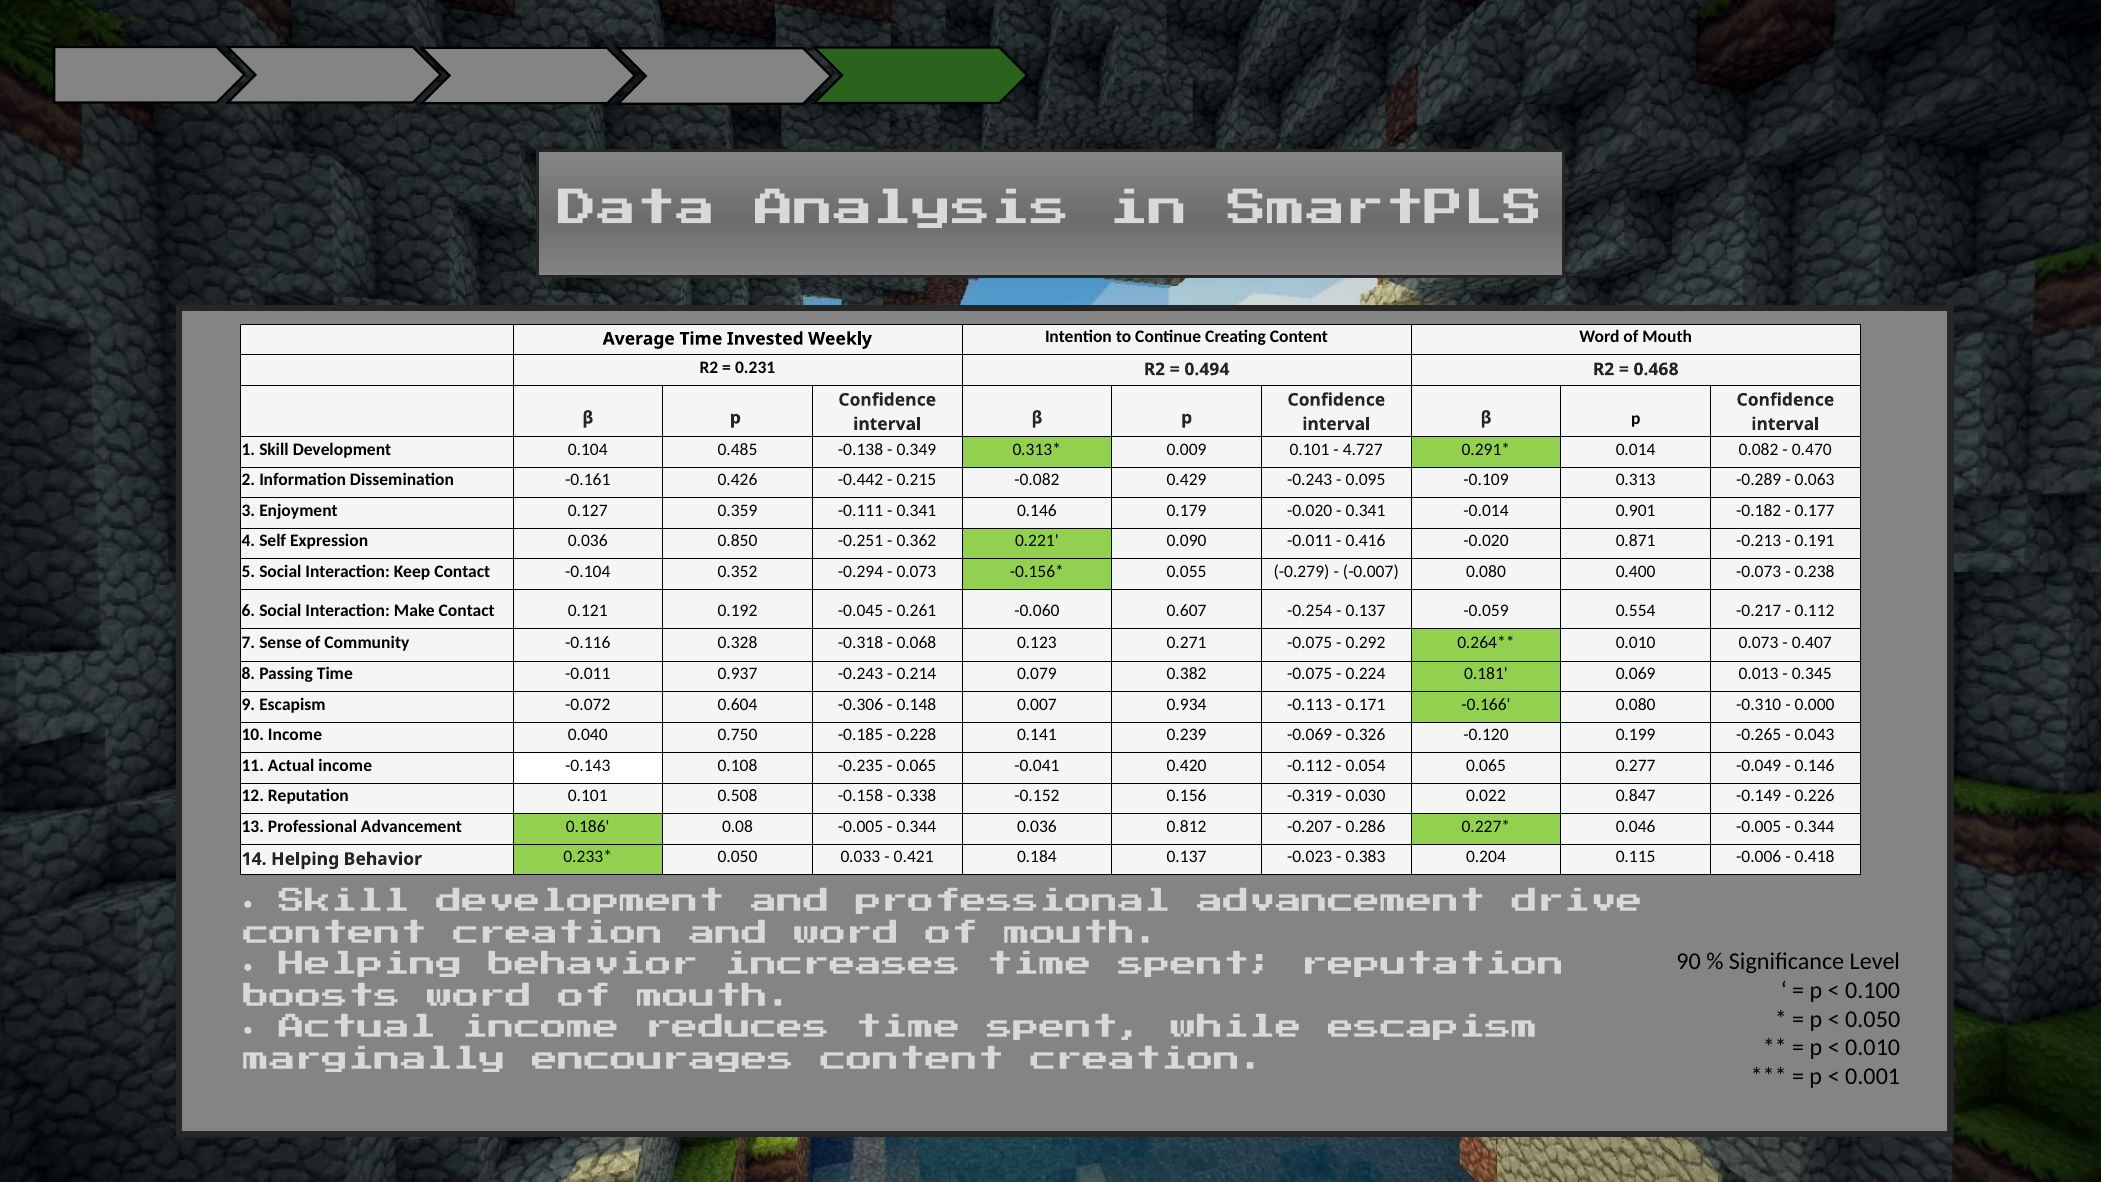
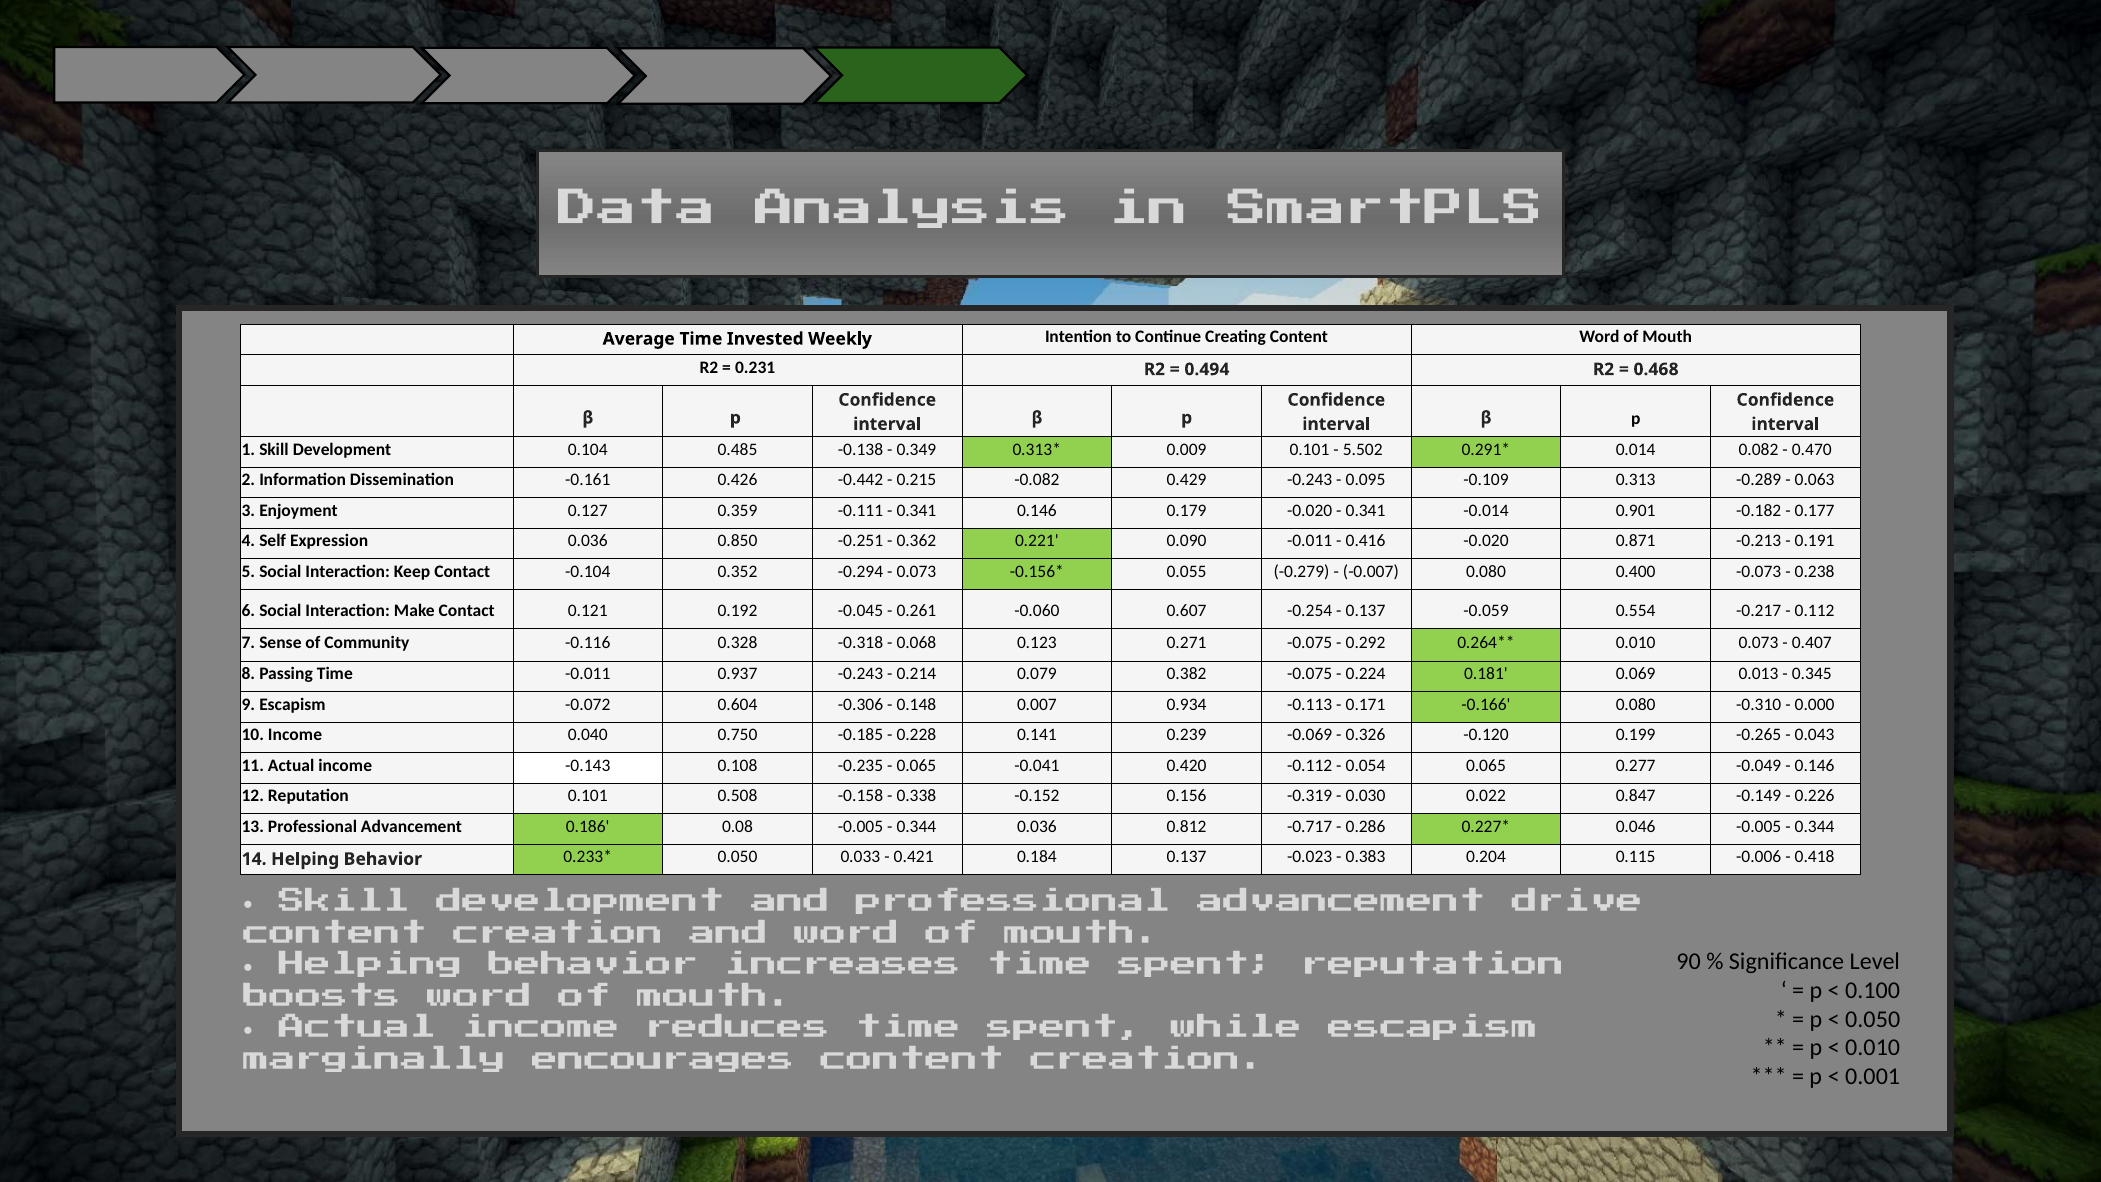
4.727: 4.727 -> 5.502 (1363, 449)
-0.207: -0.207 -> -0.717 (1310, 826)
